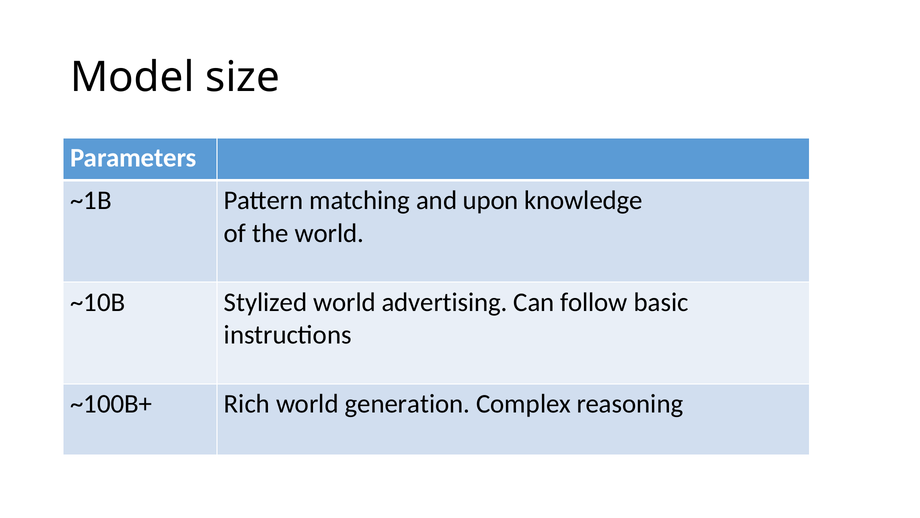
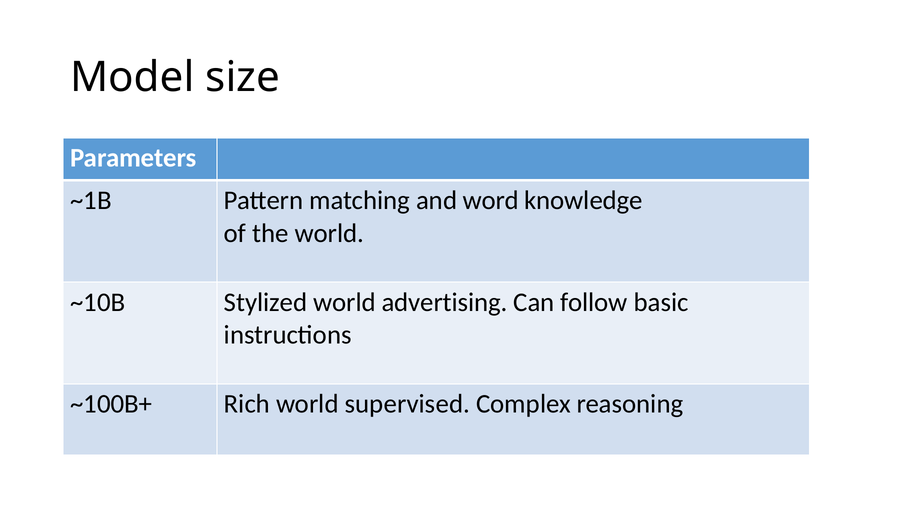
upon: upon -> word (491, 200)
generation: generation -> supervised (407, 404)
